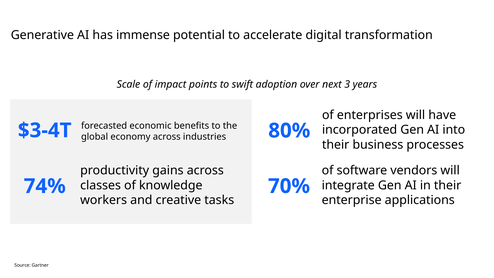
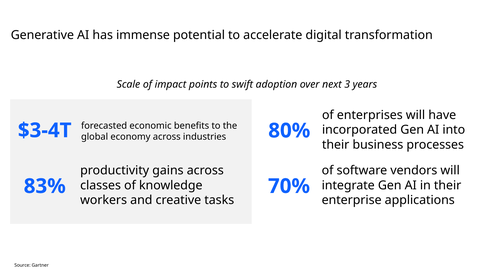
74%: 74% -> 83% (45, 186)
